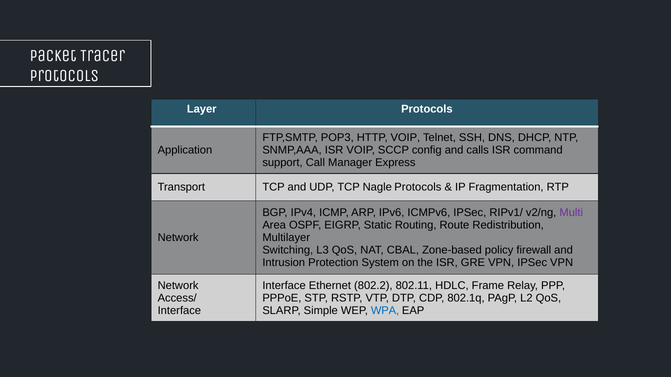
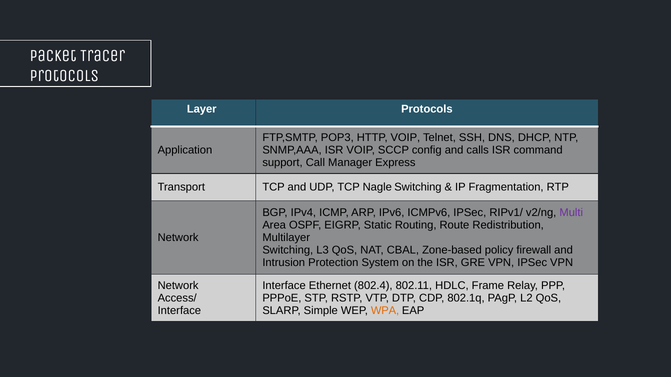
Nagle Protocols: Protocols -> Switching (418, 187)
802.2: 802.2 -> 802.4 (373, 286)
WPA colour: blue -> orange (385, 311)
